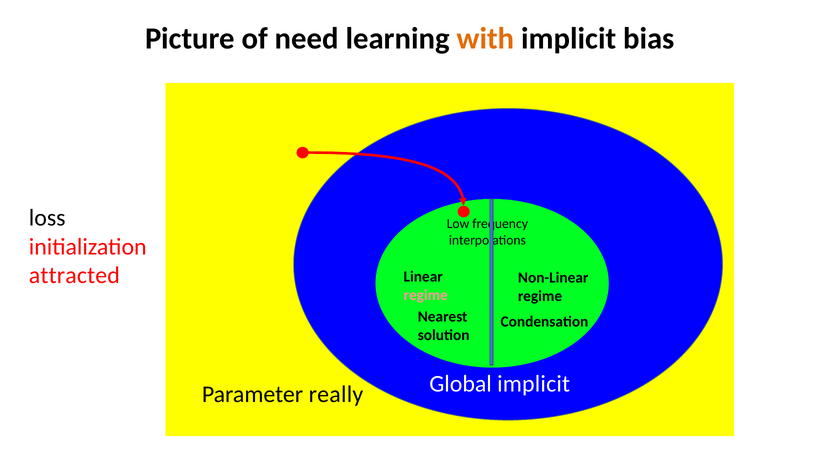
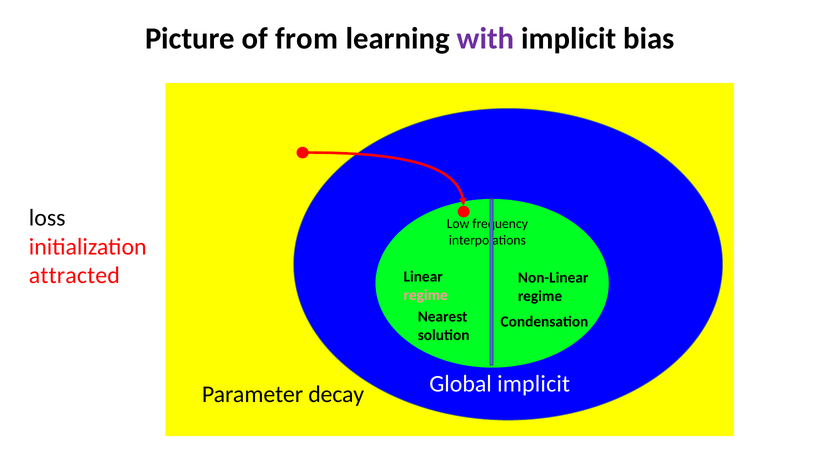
need: need -> from (307, 39)
with colour: orange -> purple (486, 39)
really: really -> decay (336, 394)
